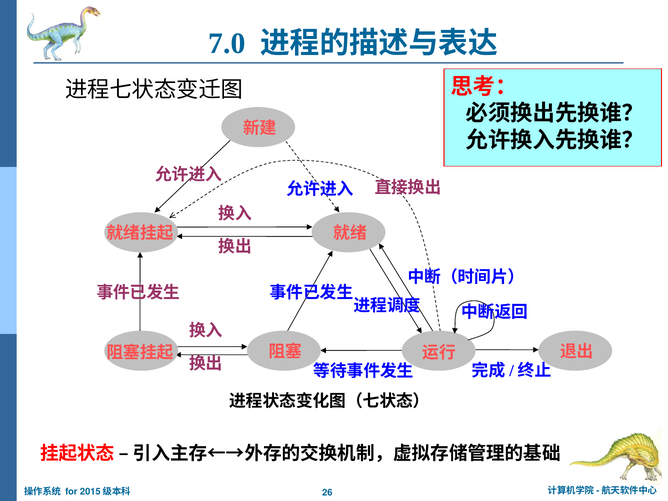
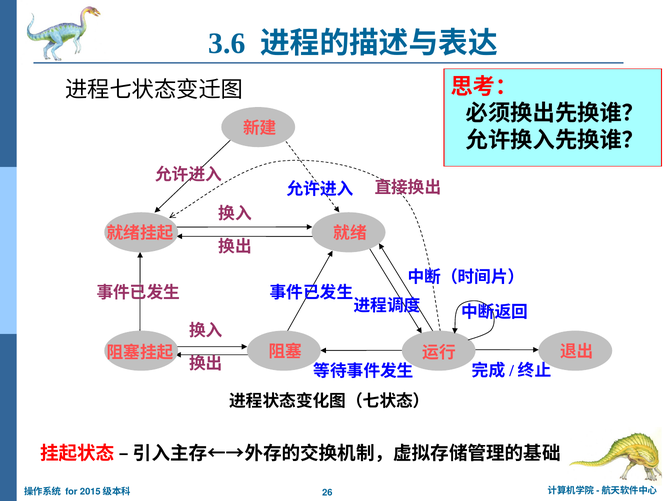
7.0: 7.0 -> 3.6 (227, 43)
